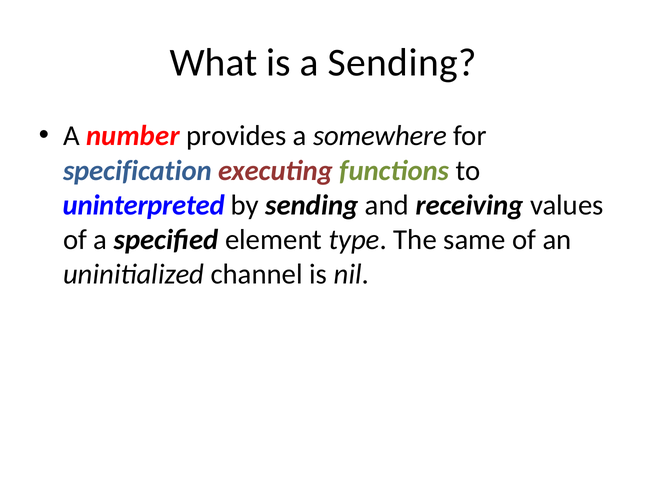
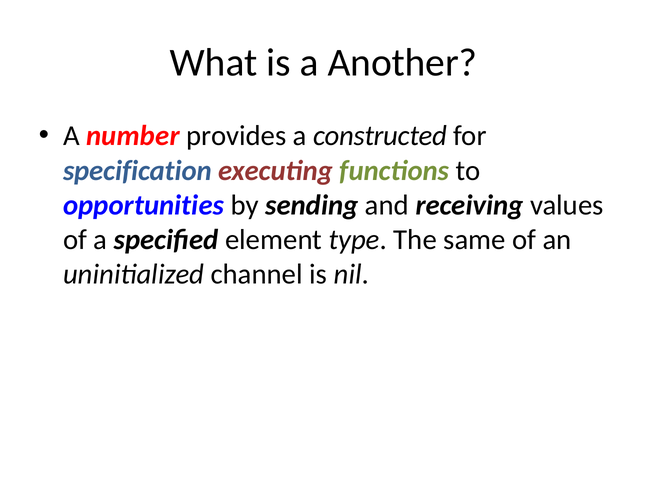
a Sending: Sending -> Another (402, 63)
somewhere: somewhere -> constructed (380, 136)
uninterpreted: uninterpreted -> opportunities (144, 205)
